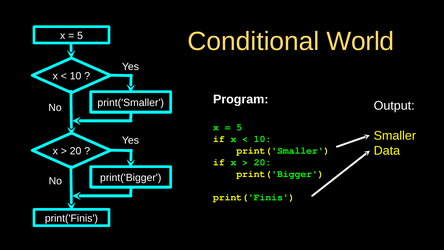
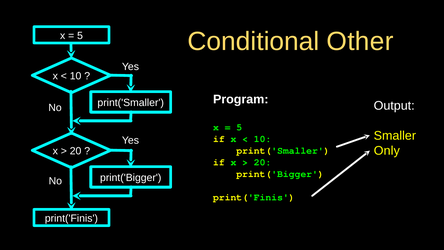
World: World -> Other (360, 41)
Data: Data -> Only (387, 150)
